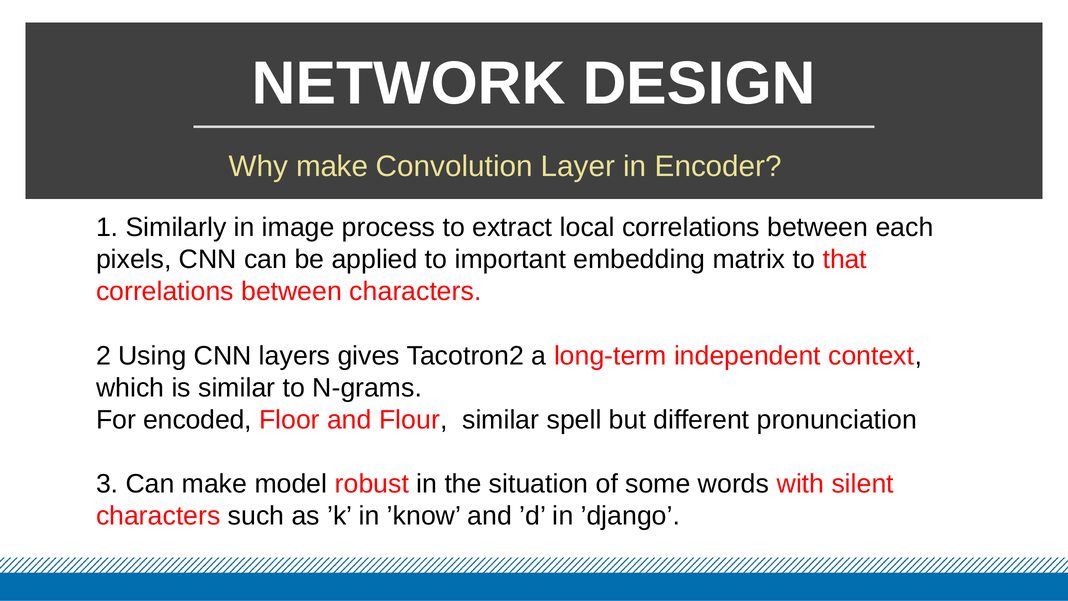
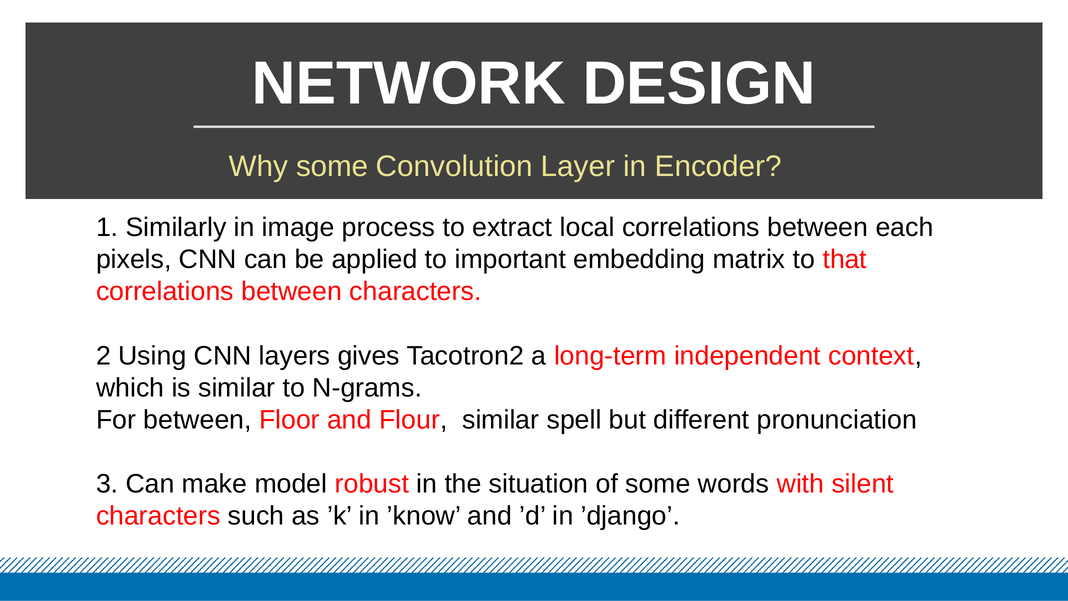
Why make: make -> some (332, 166)
For encoded: encoded -> between (197, 420)
